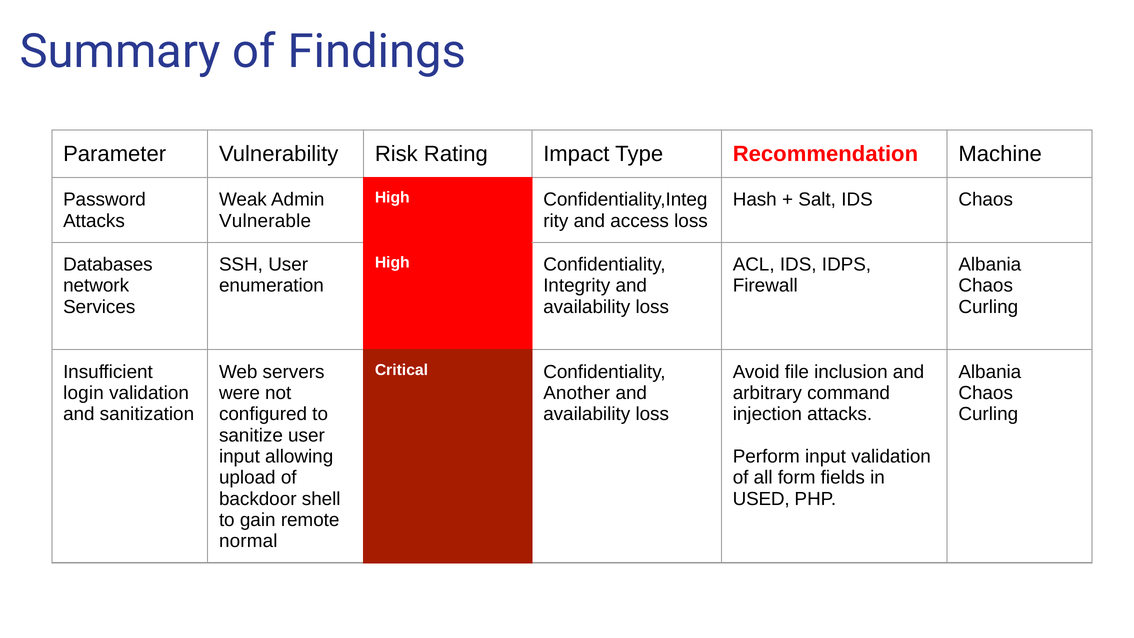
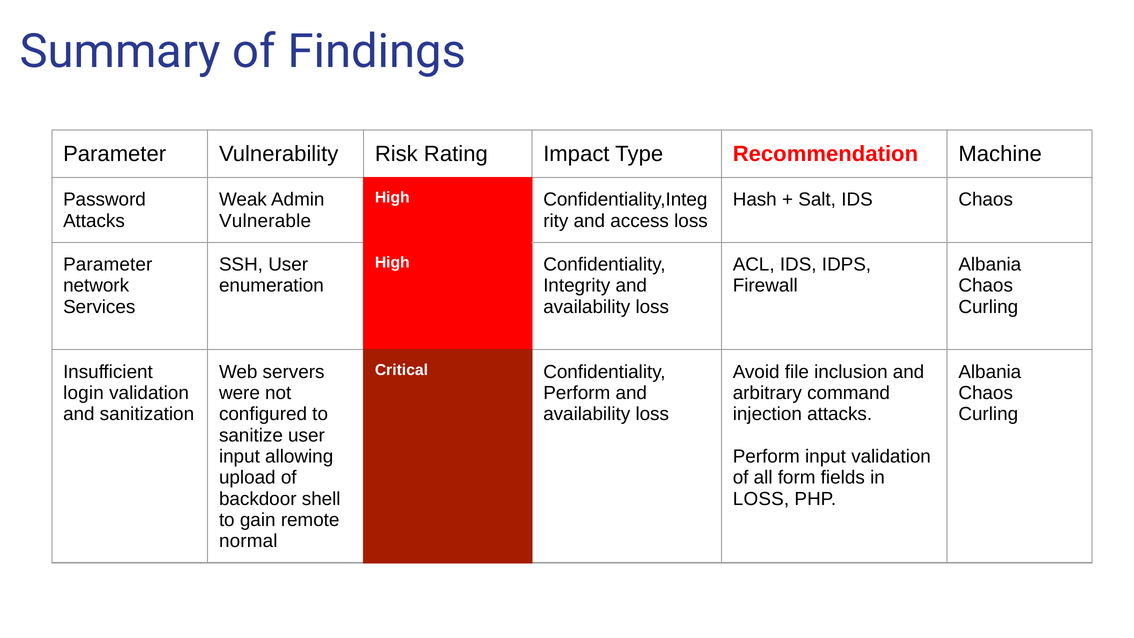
Databases: Databases -> Parameter (108, 265)
Another: Another -> Perform (577, 393)
USED: USED -> LOSS (761, 499)
